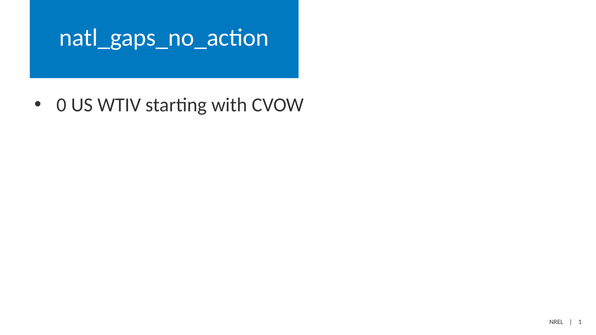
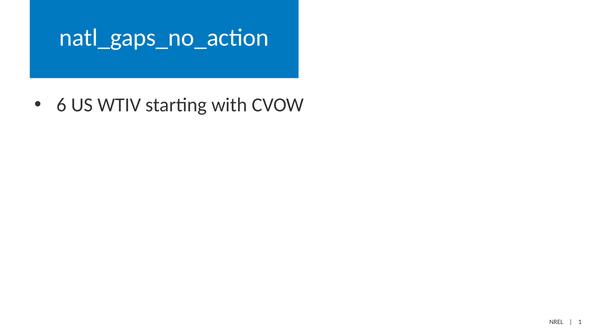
0: 0 -> 6 (62, 105)
